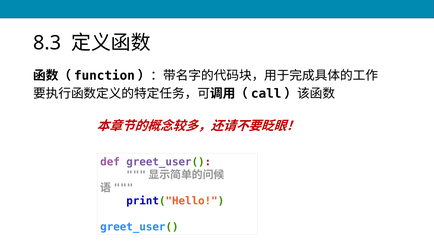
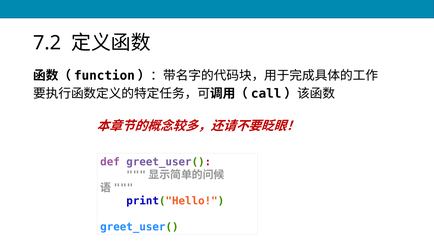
8.3: 8.3 -> 7.2 (47, 43)
